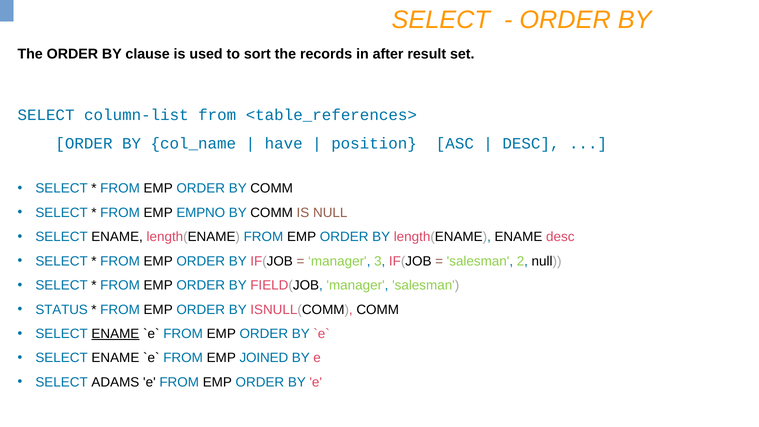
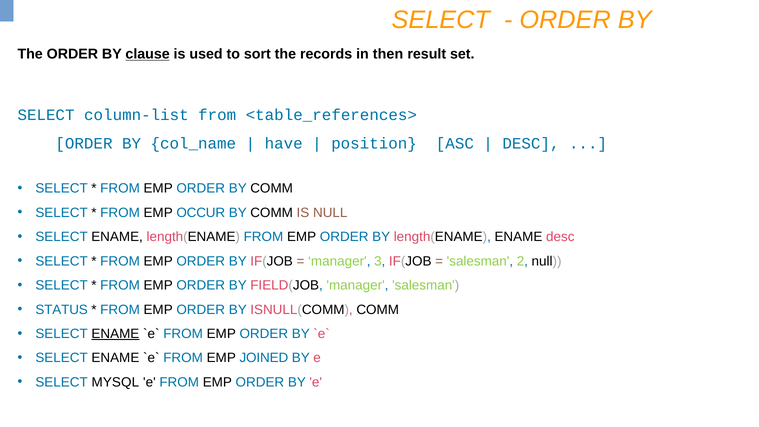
clause underline: none -> present (148, 54)
after: after -> then (388, 54)
EMPNO: EMPNO -> OCCUR (201, 213)
ADAMS: ADAMS -> MYSQL (115, 382)
